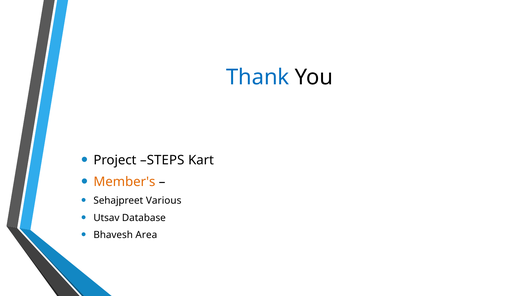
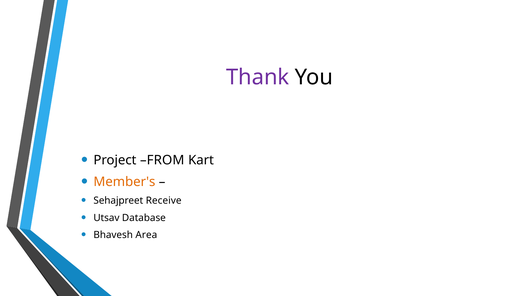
Thank colour: blue -> purple (258, 77)
STEPS: STEPS -> FROM (162, 160)
Various: Various -> Receive (164, 201)
